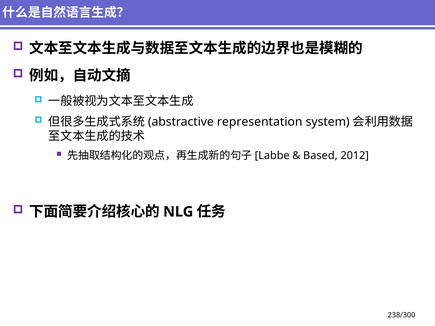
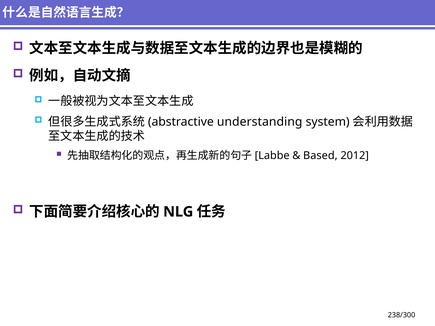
representation: representation -> understanding (260, 122)
